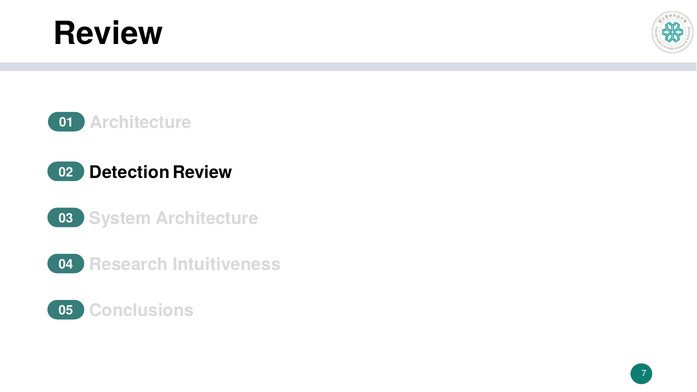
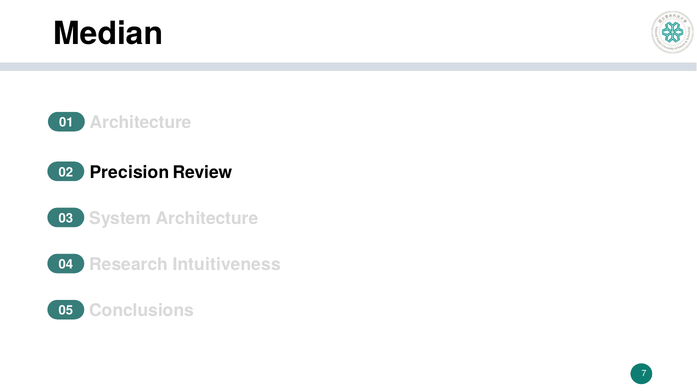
Review: Review -> Median (108, 34)
Detection: Detection -> Precision (130, 172)
